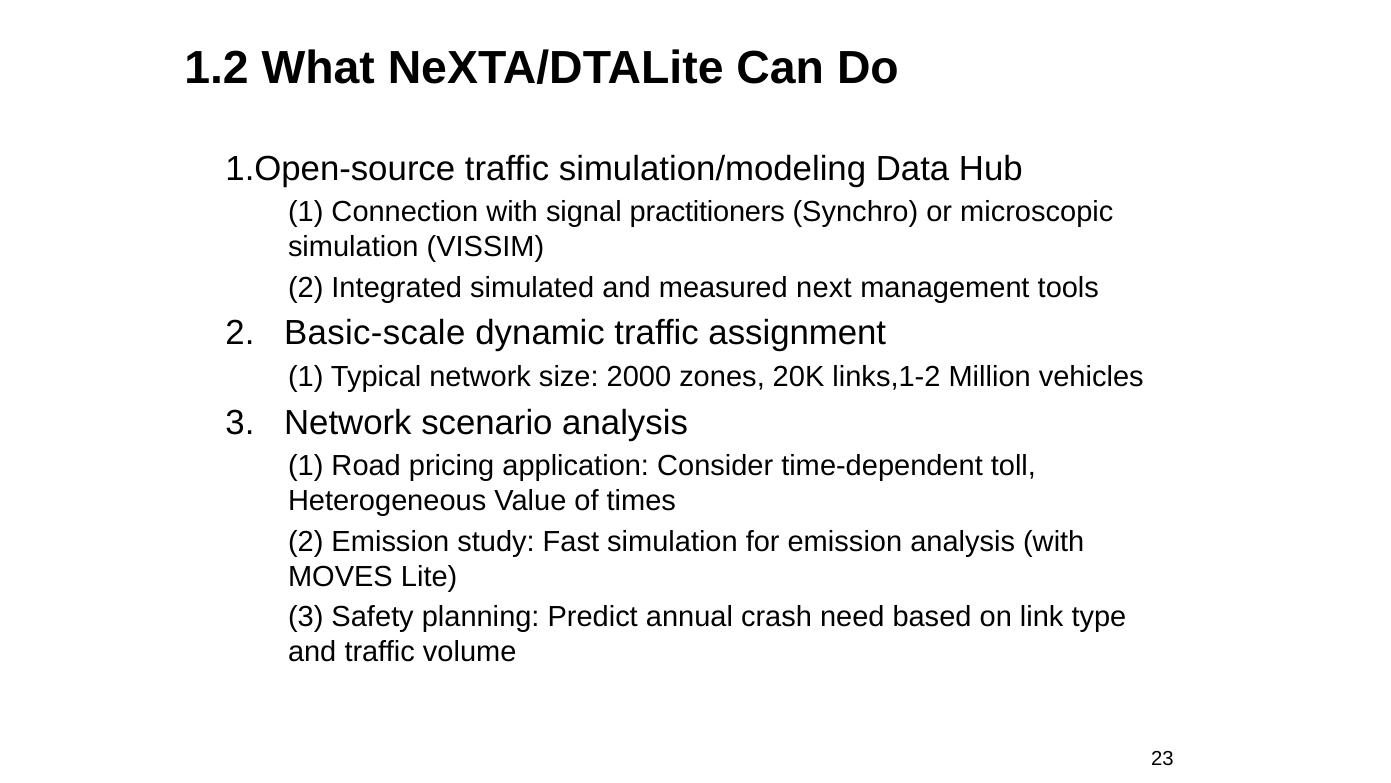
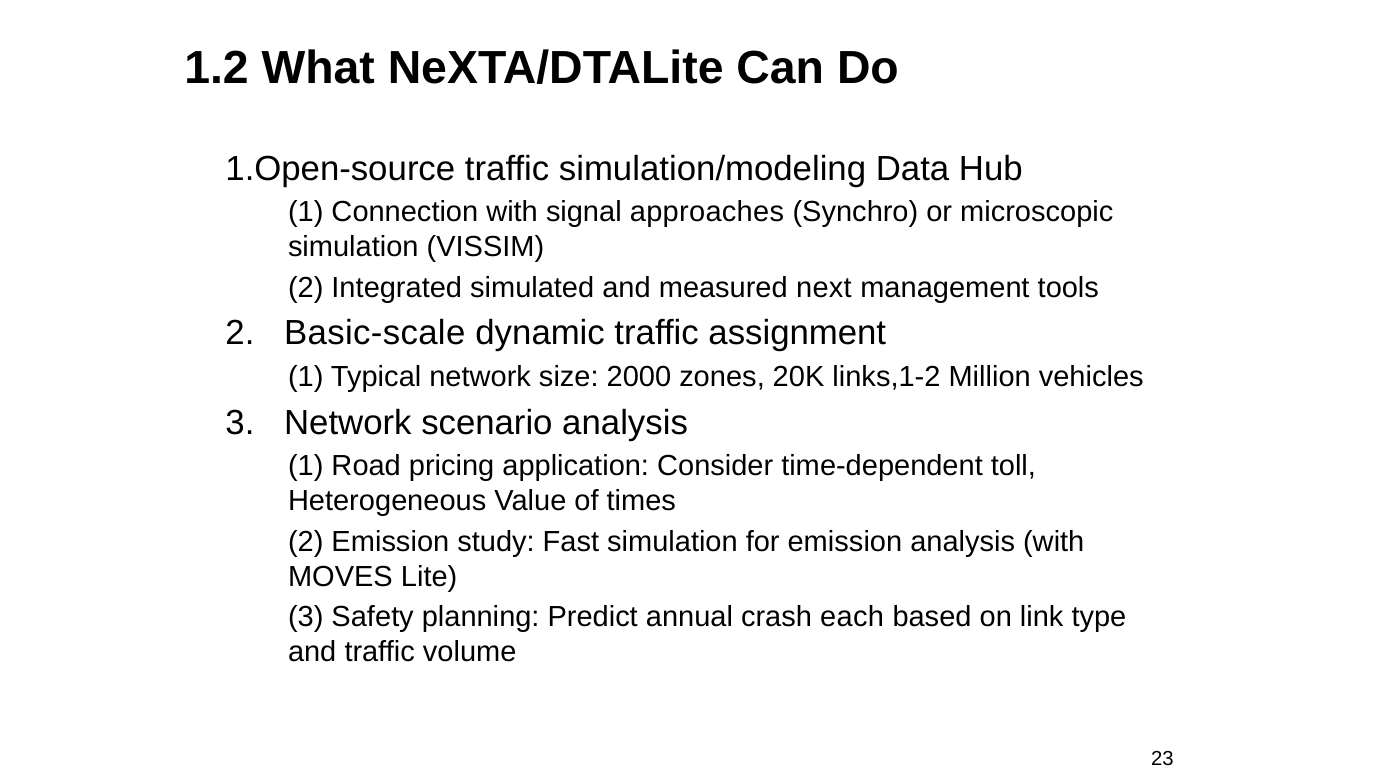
practitioners: practitioners -> approaches (707, 212)
need: need -> each (852, 617)
